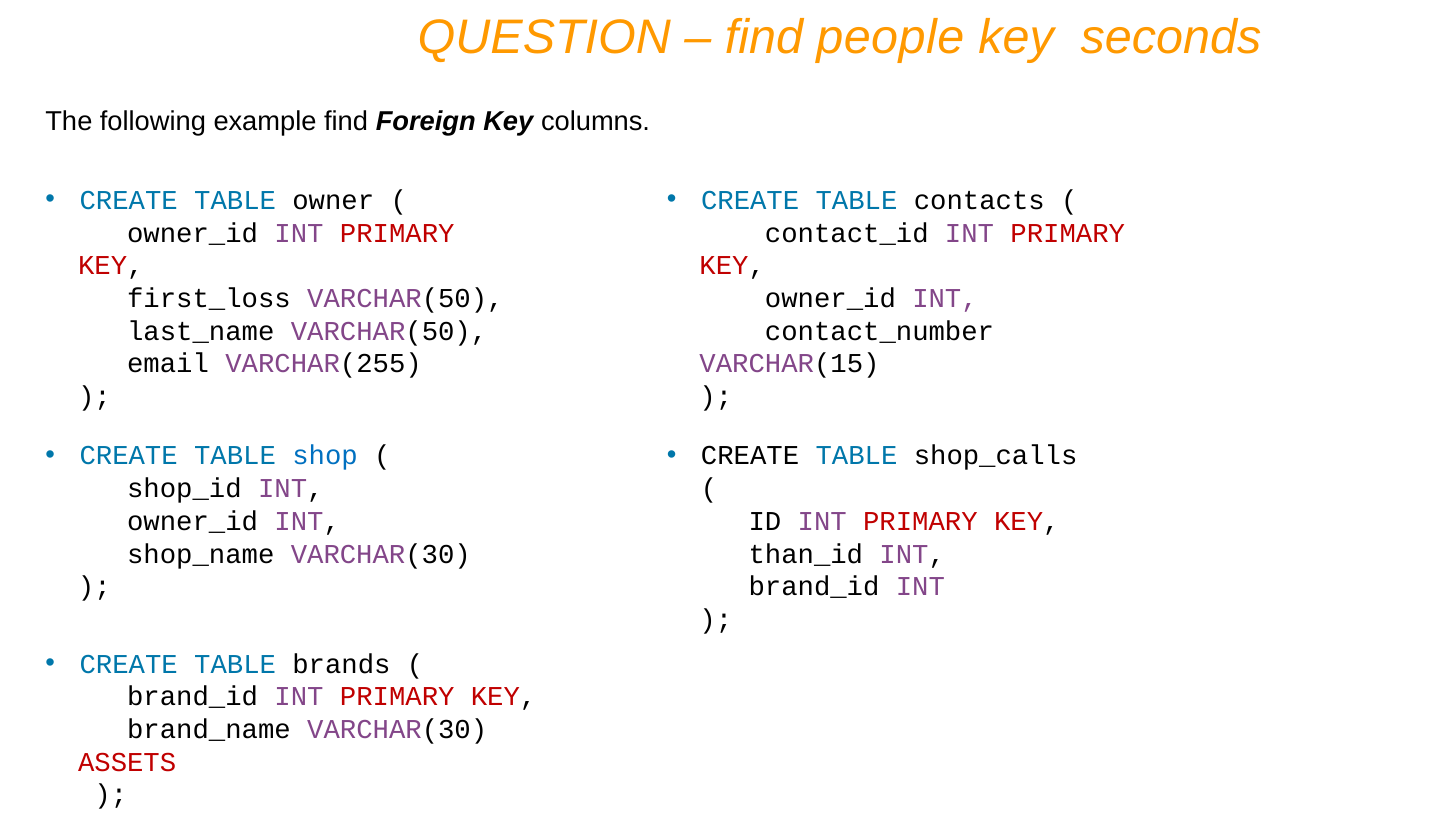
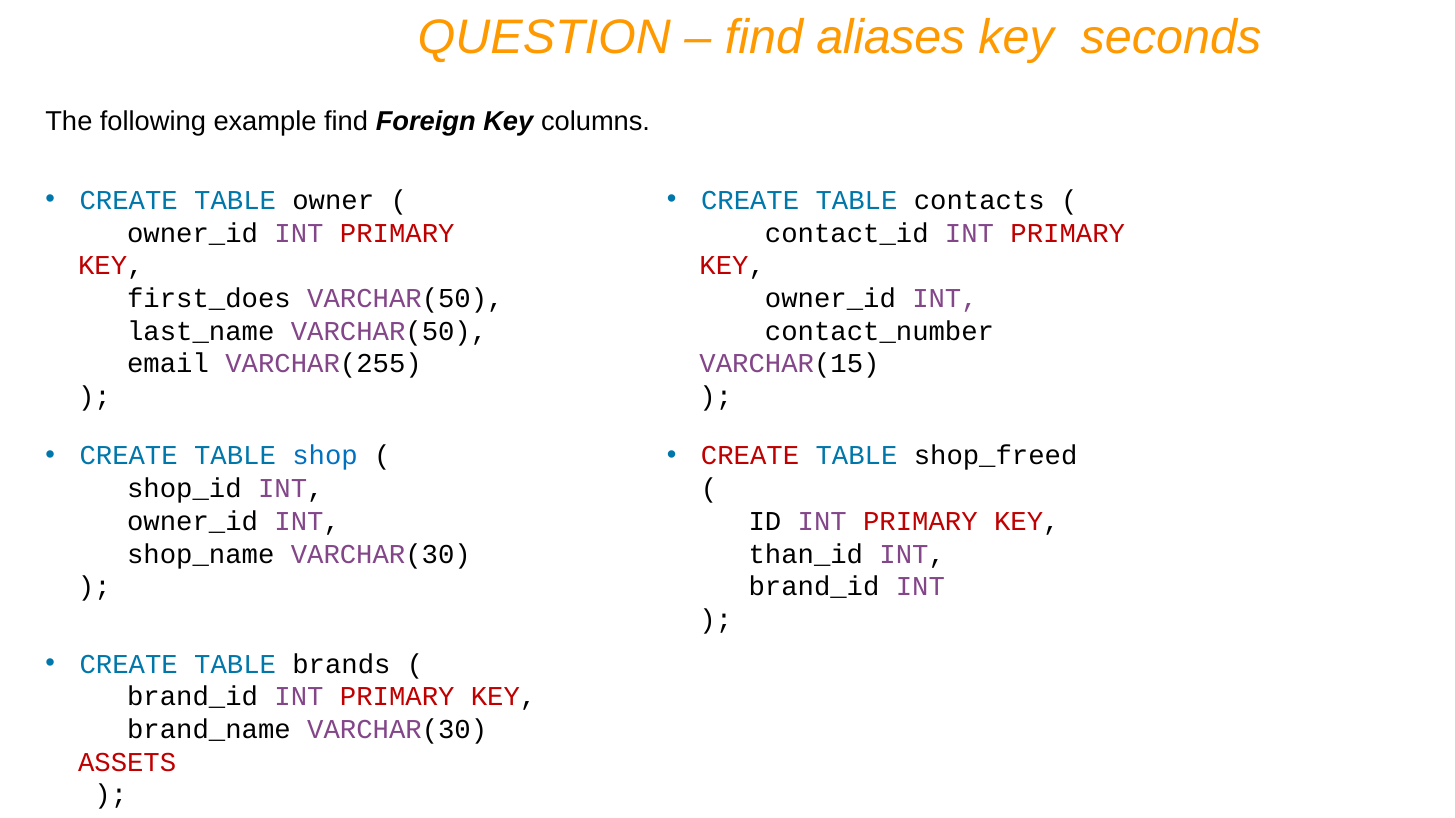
people: people -> aliases (891, 38)
first_loss: first_loss -> first_does (209, 299)
CREATE colour: black -> red (750, 456)
shop_calls: shop_calls -> shop_freed (996, 456)
